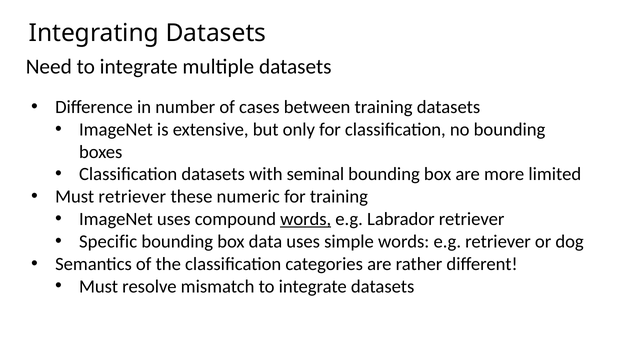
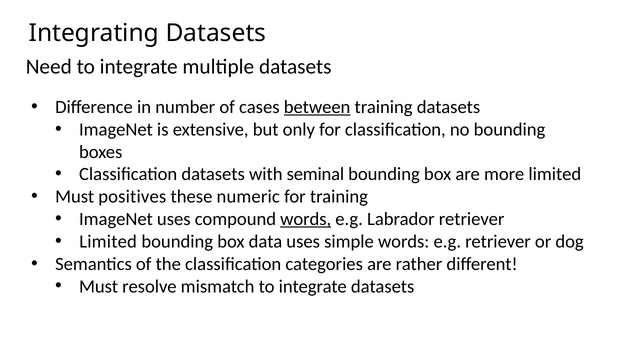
between underline: none -> present (317, 107)
Must retriever: retriever -> positives (132, 196)
Specific: Specific -> Limited (108, 241)
